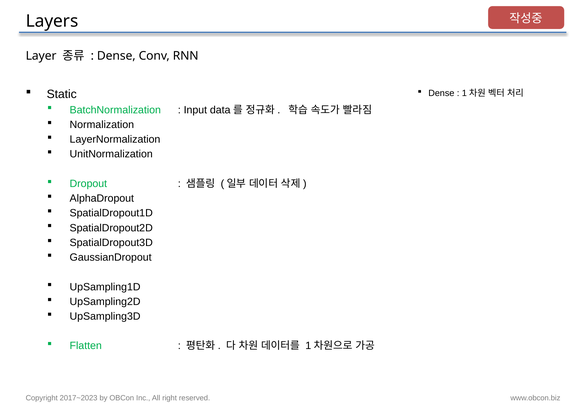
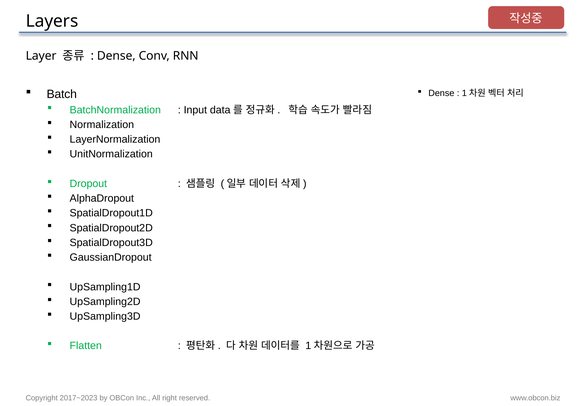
Static: Static -> Batch (62, 94)
